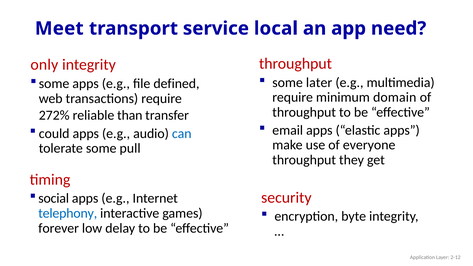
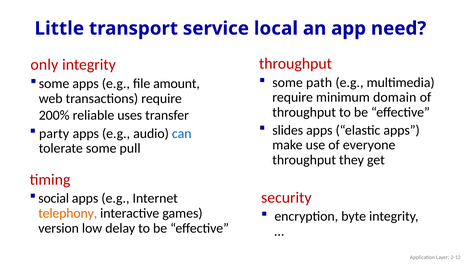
Meet: Meet -> Little (59, 28)
later: later -> path (319, 83)
defined: defined -> amount (176, 84)
272%: 272% -> 200% (54, 115)
than: than -> uses (130, 115)
email: email -> slides (288, 130)
could: could -> party (54, 133)
telephony colour: blue -> orange (68, 213)
forever: forever -> version (59, 228)
